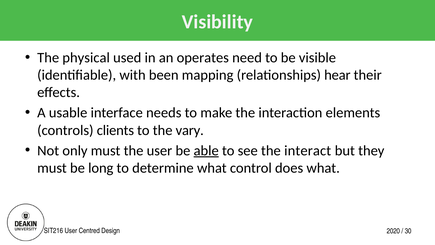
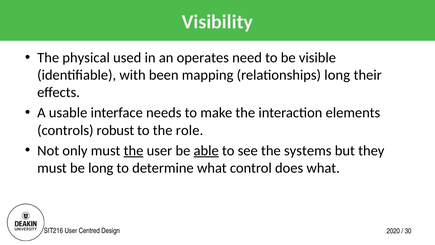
relationships hear: hear -> long (337, 75)
clients: clients -> robust (115, 130)
vary: vary -> role (190, 130)
the underline: none -> present (134, 150)
interact: interact -> systems (308, 150)
